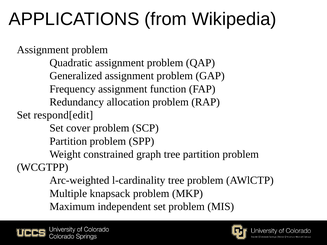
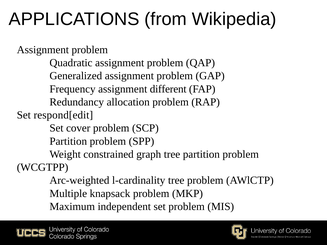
function: function -> different (168, 89)
